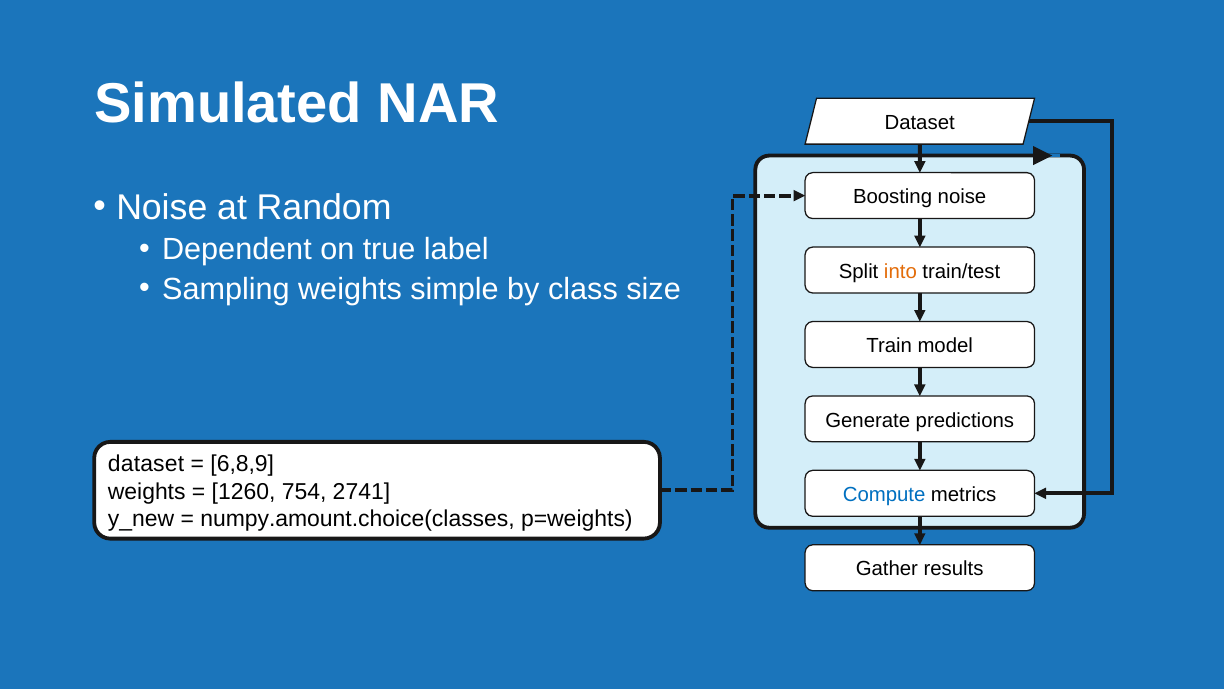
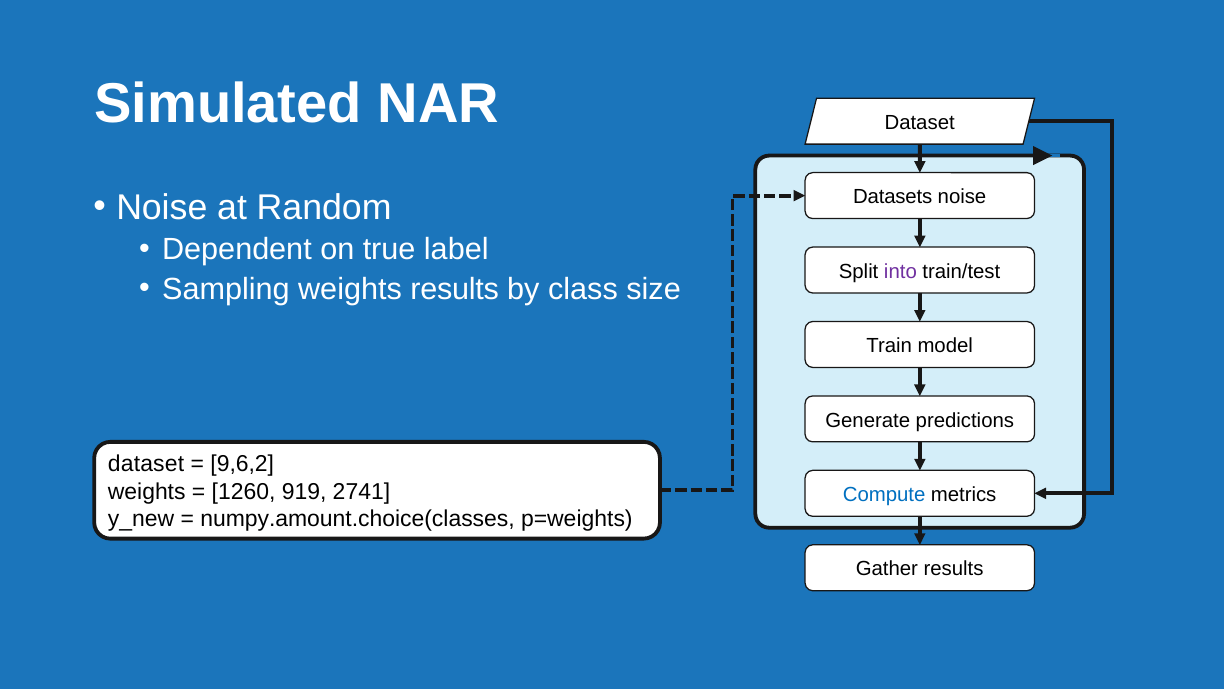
Boosting: Boosting -> Datasets (893, 197)
into colour: orange -> purple (900, 271)
weights simple: simple -> results (455, 289)
6,8,9: 6,8,9 -> 9,6,2 (242, 464)
754: 754 -> 919 (304, 491)
